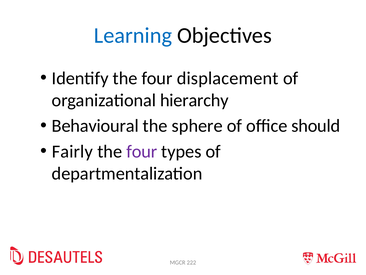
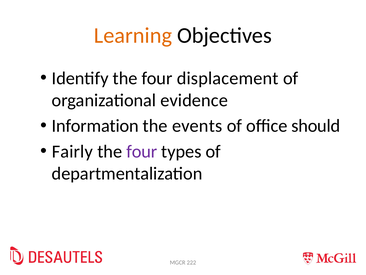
Learning colour: blue -> orange (133, 35)
hierarchy: hierarchy -> evidence (194, 100)
Behavioural: Behavioural -> Information (95, 126)
sphere: sphere -> events (197, 126)
